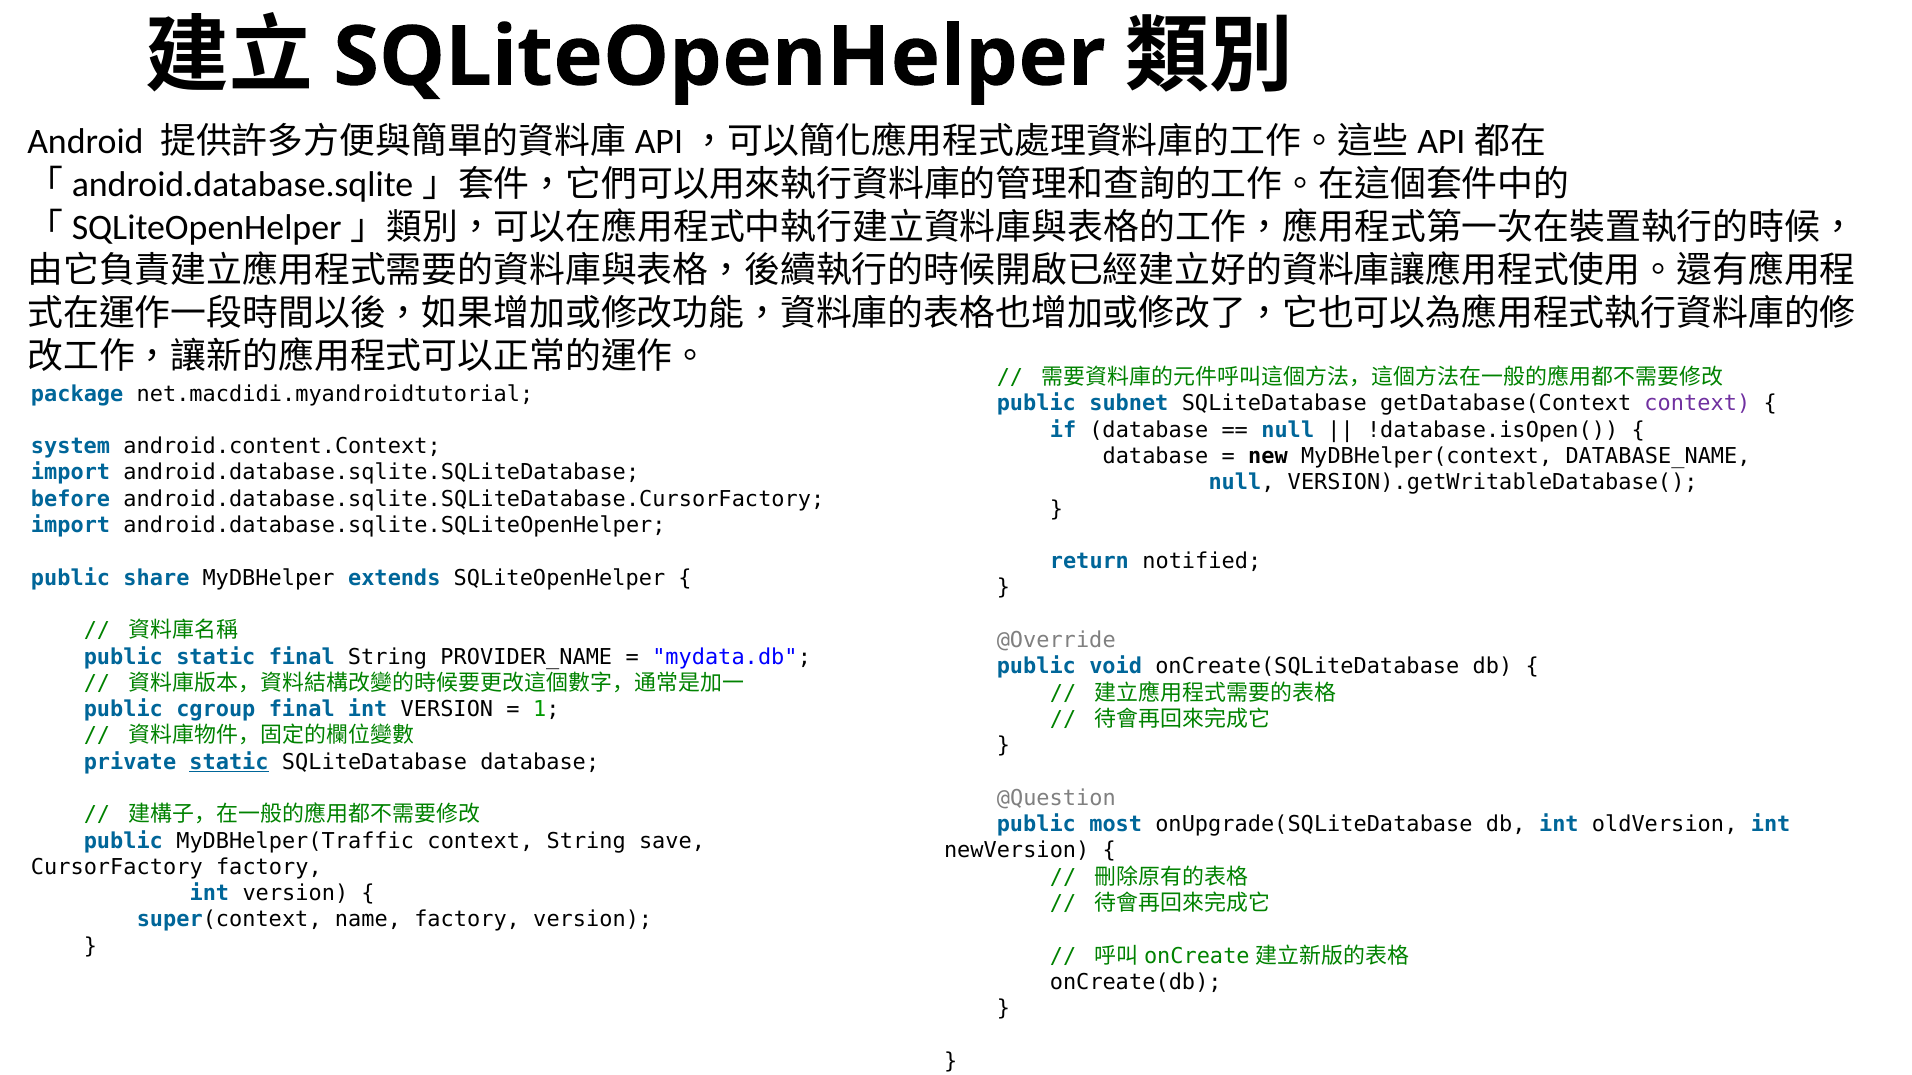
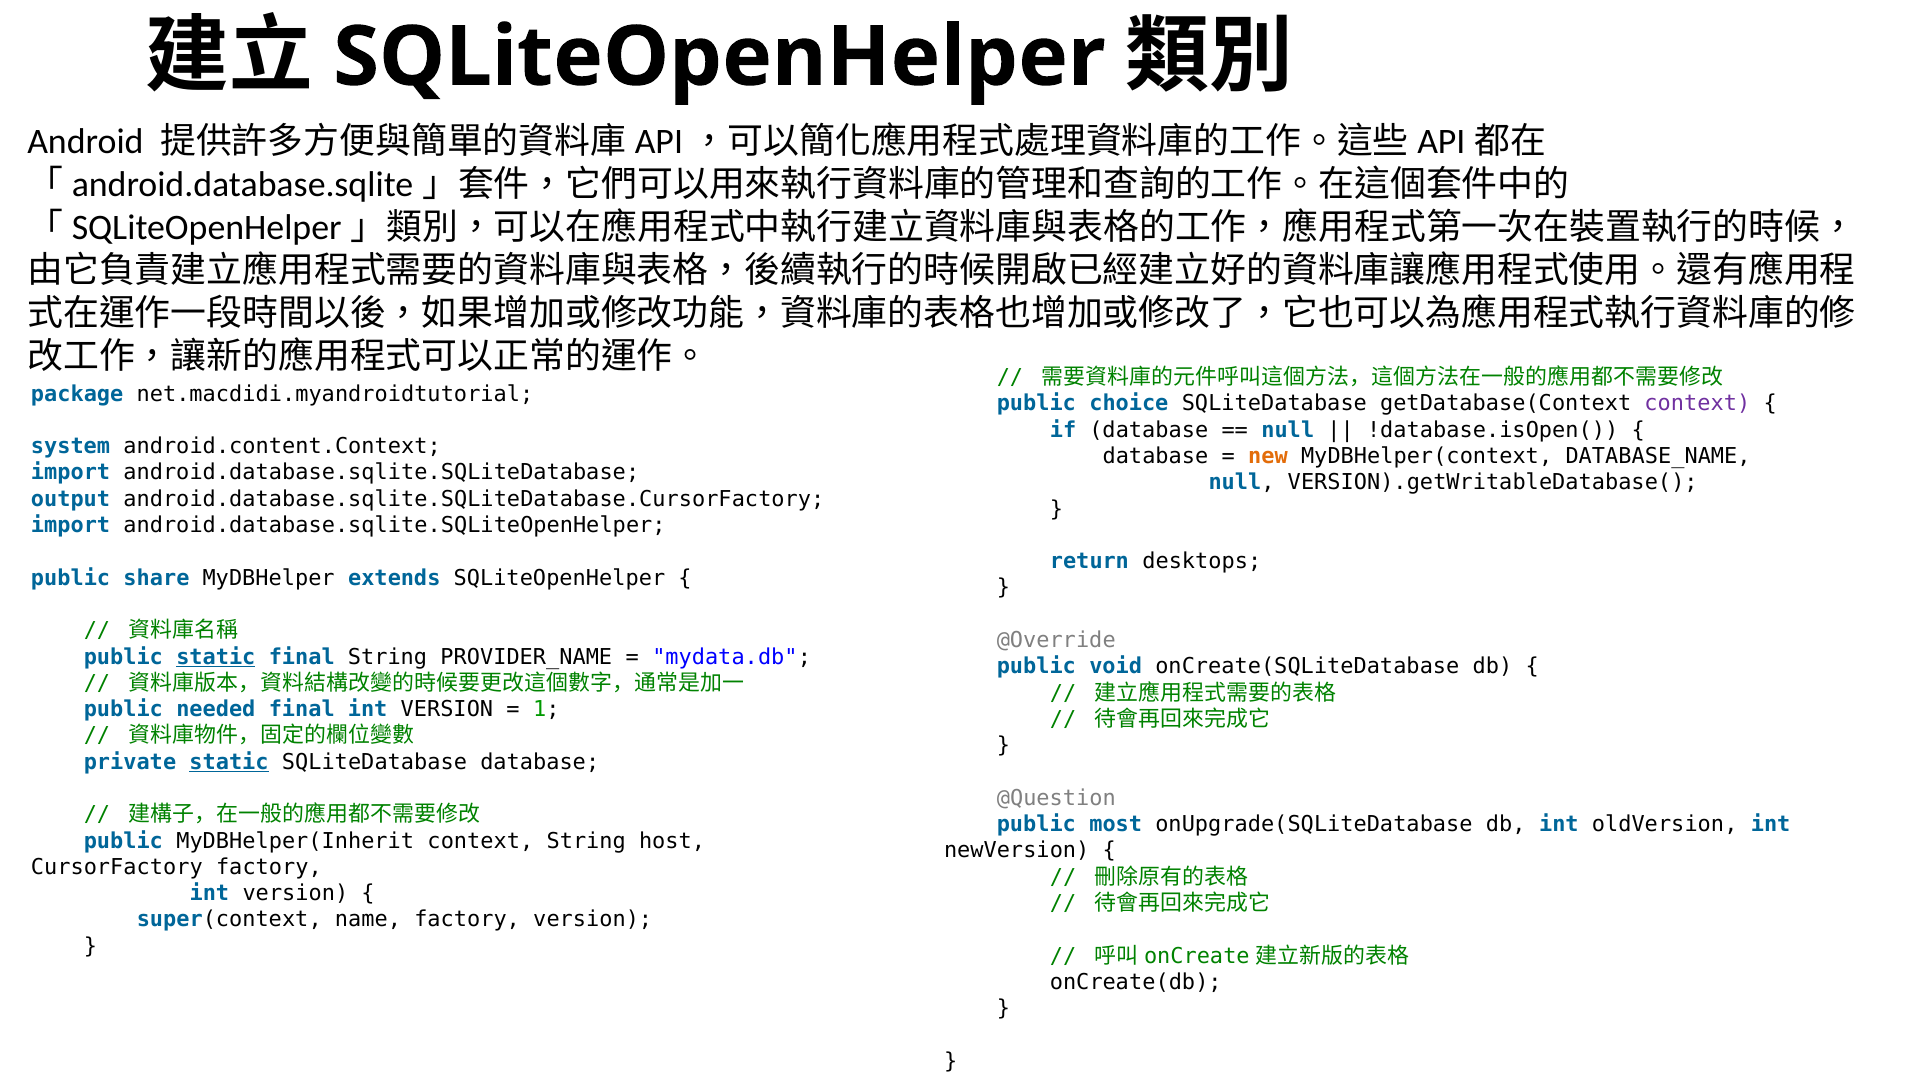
subnet: subnet -> choice (1129, 404)
new colour: black -> orange (1268, 456)
before: before -> output (71, 499)
notified: notified -> desktops (1202, 562)
static underline: none -> present (216, 657)
cgroup: cgroup -> needed (216, 710)
MyDBHelper(Traffic: MyDBHelper(Traffic -> MyDBHelper(Inherit (295, 841)
save: save -> host (672, 841)
